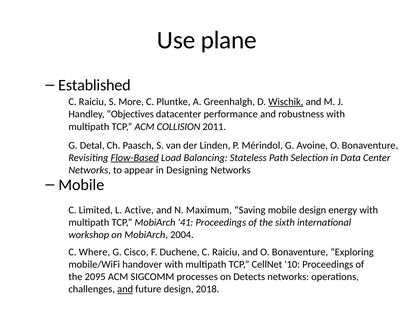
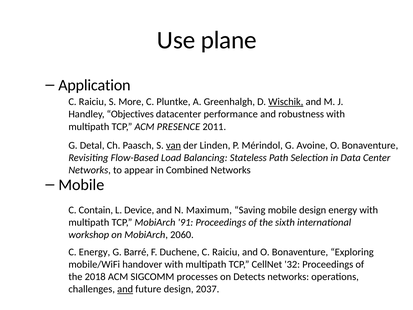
Established: Established -> Application (94, 85)
COLLISION: COLLISION -> PRESENCE (178, 127)
van underline: none -> present (173, 145)
Flow-Based underline: present -> none (135, 158)
Designing: Designing -> Combined (187, 170)
Limited: Limited -> Contain (96, 210)
Active: Active -> Device (139, 210)
41: 41 -> 91 (186, 222)
2004: 2004 -> 2060 (182, 235)
C Where: Where -> Energy (94, 252)
Cisco: Cisco -> Barré (136, 252)
10: 10 -> 32 (292, 264)
2095: 2095 -> 2018 (95, 277)
2018: 2018 -> 2037 (208, 289)
